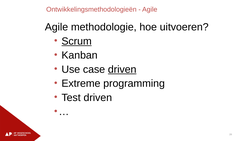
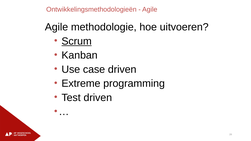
driven underline: present -> none (122, 69)
